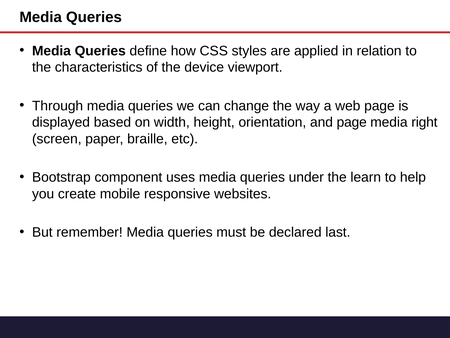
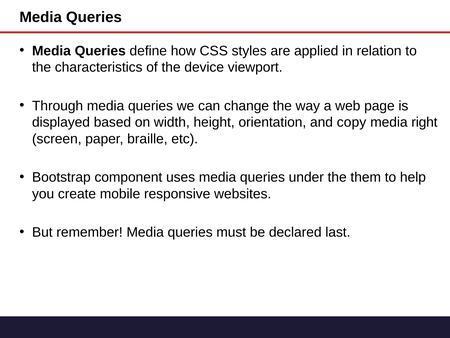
and page: page -> copy (352, 122)
learn: learn -> them (366, 177)
